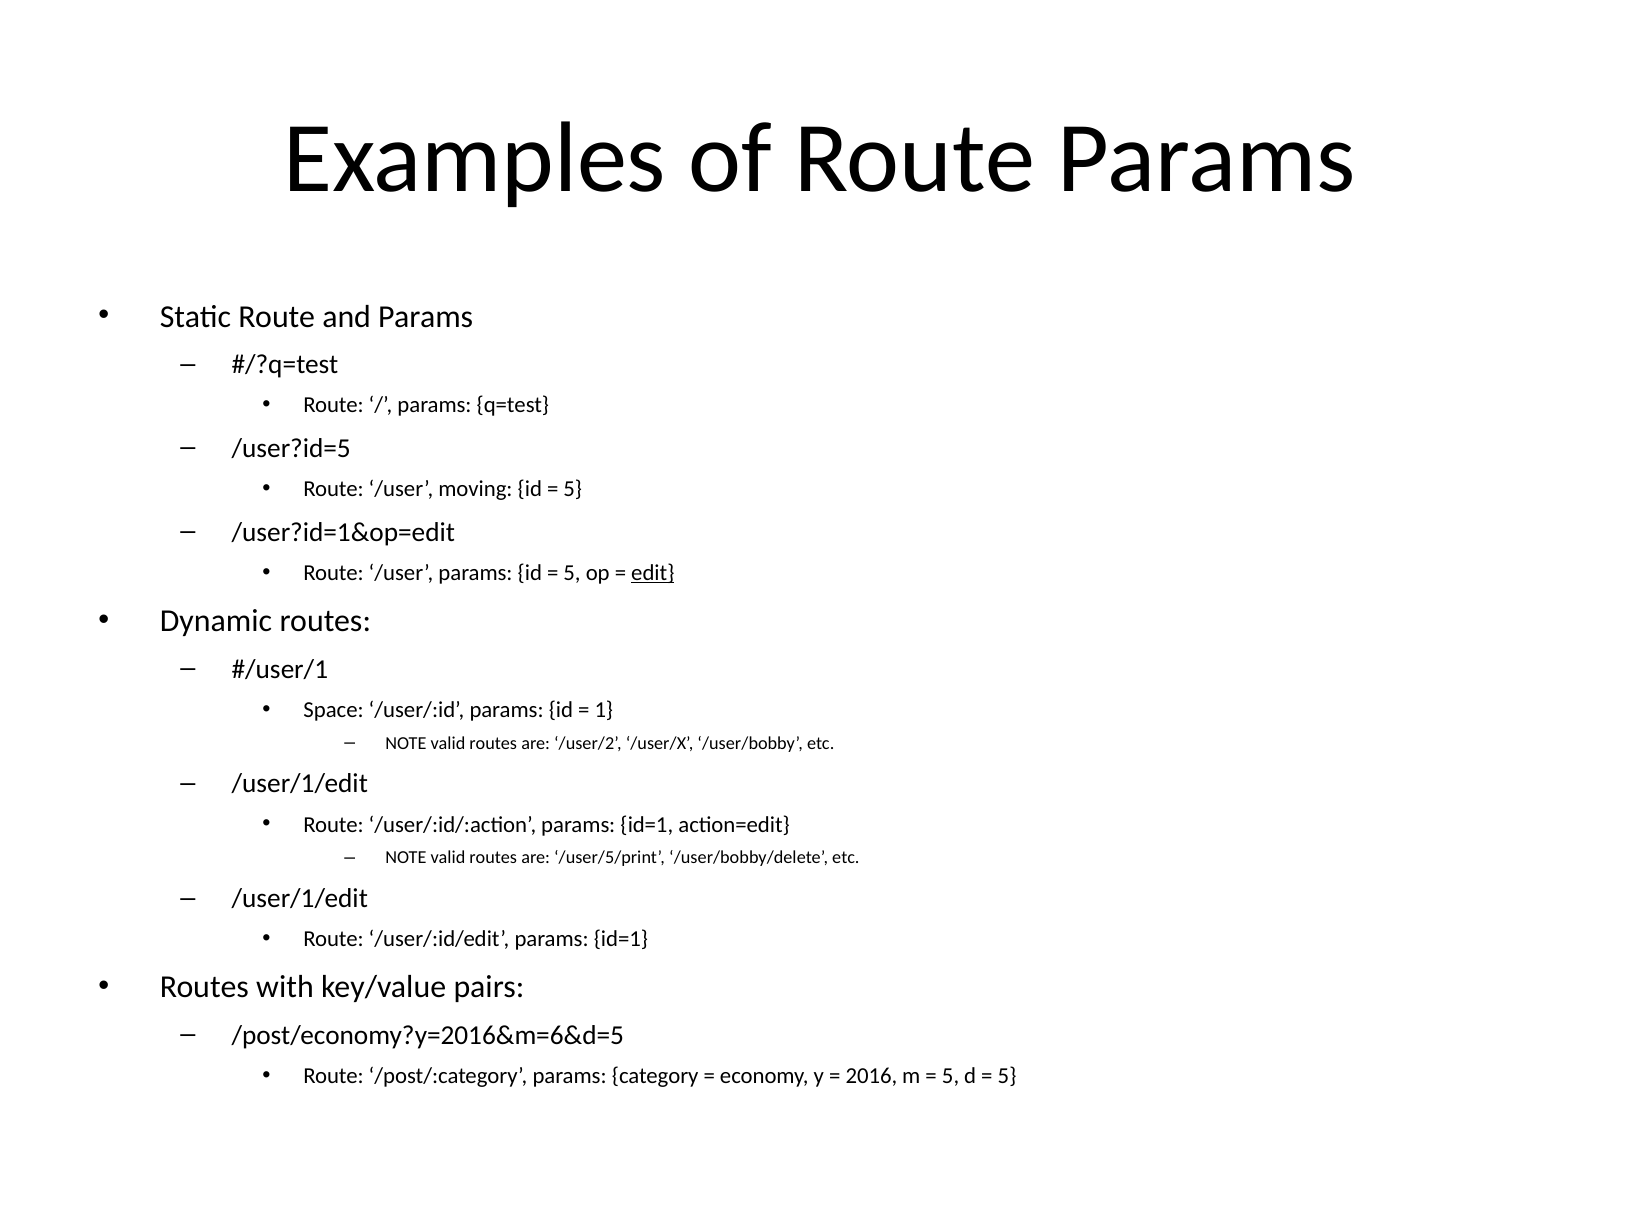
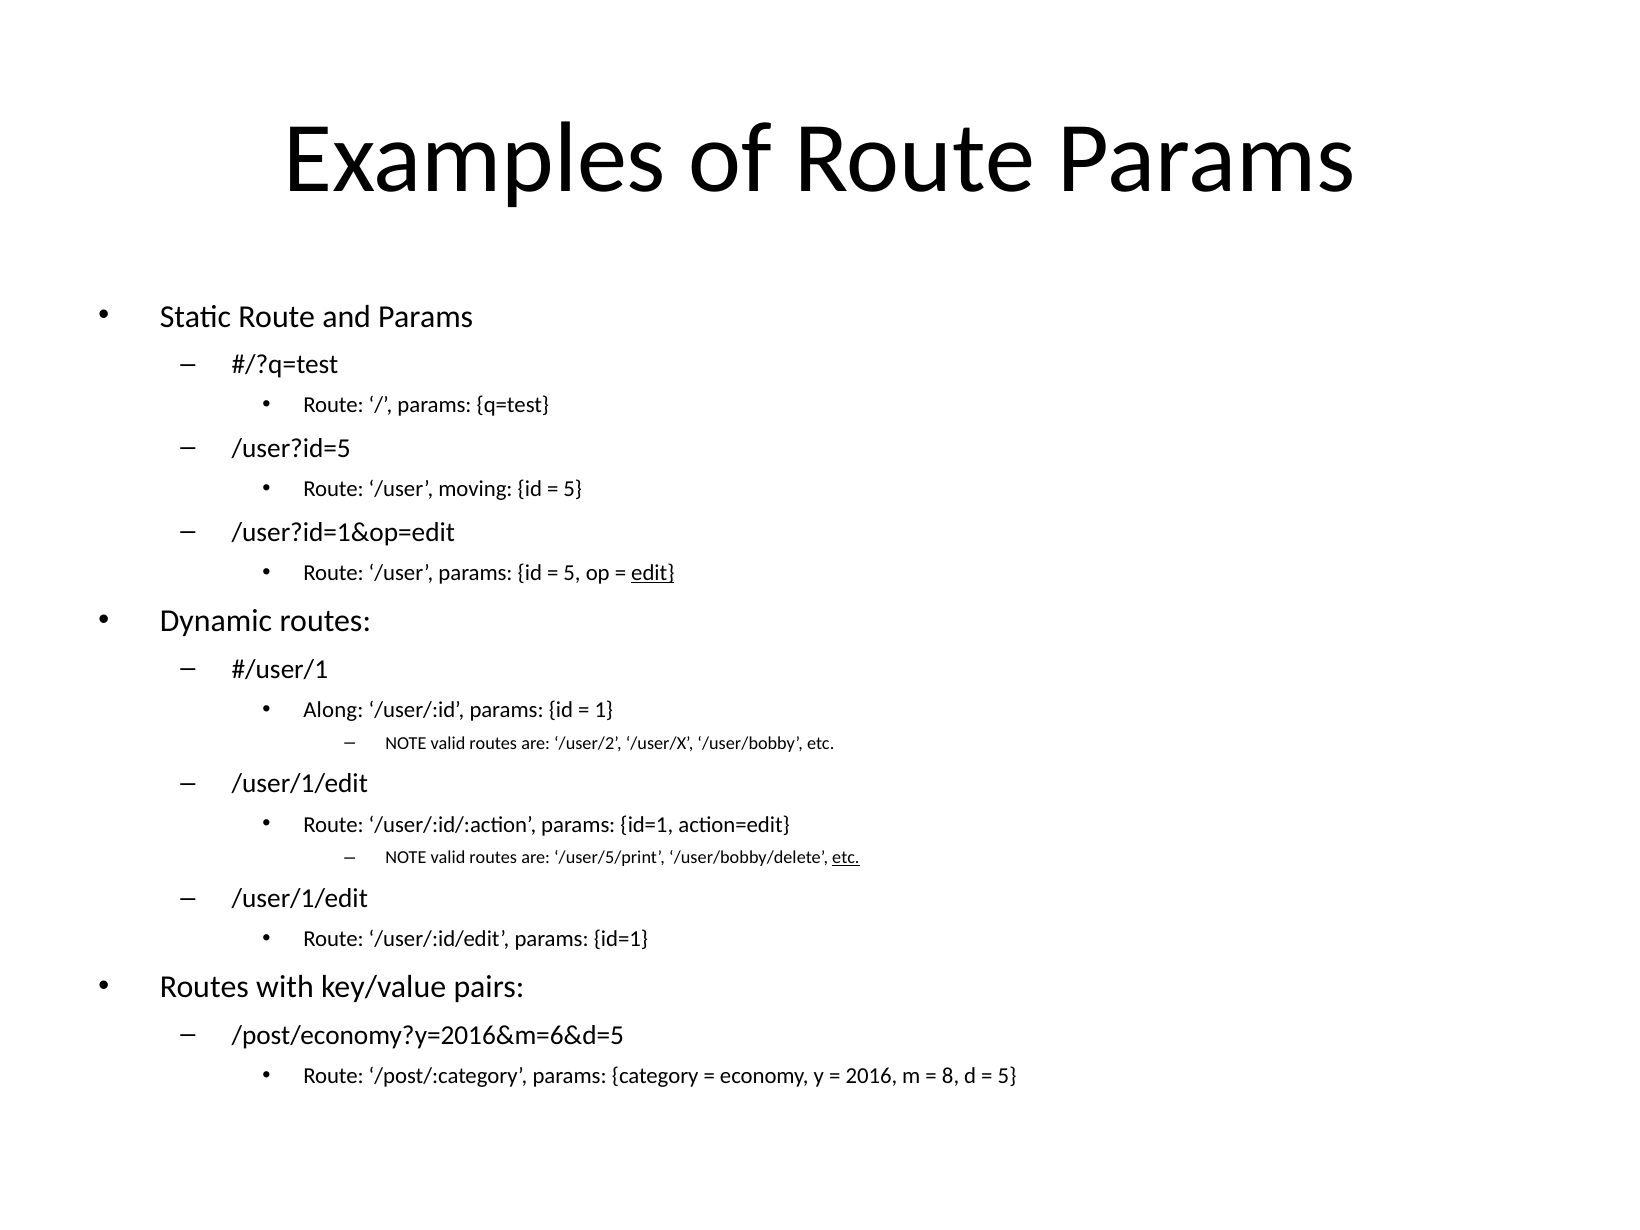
Space: Space -> Along (333, 710)
etc underline: none -> present (846, 858)
5: 5 -> 8 (951, 1076)
